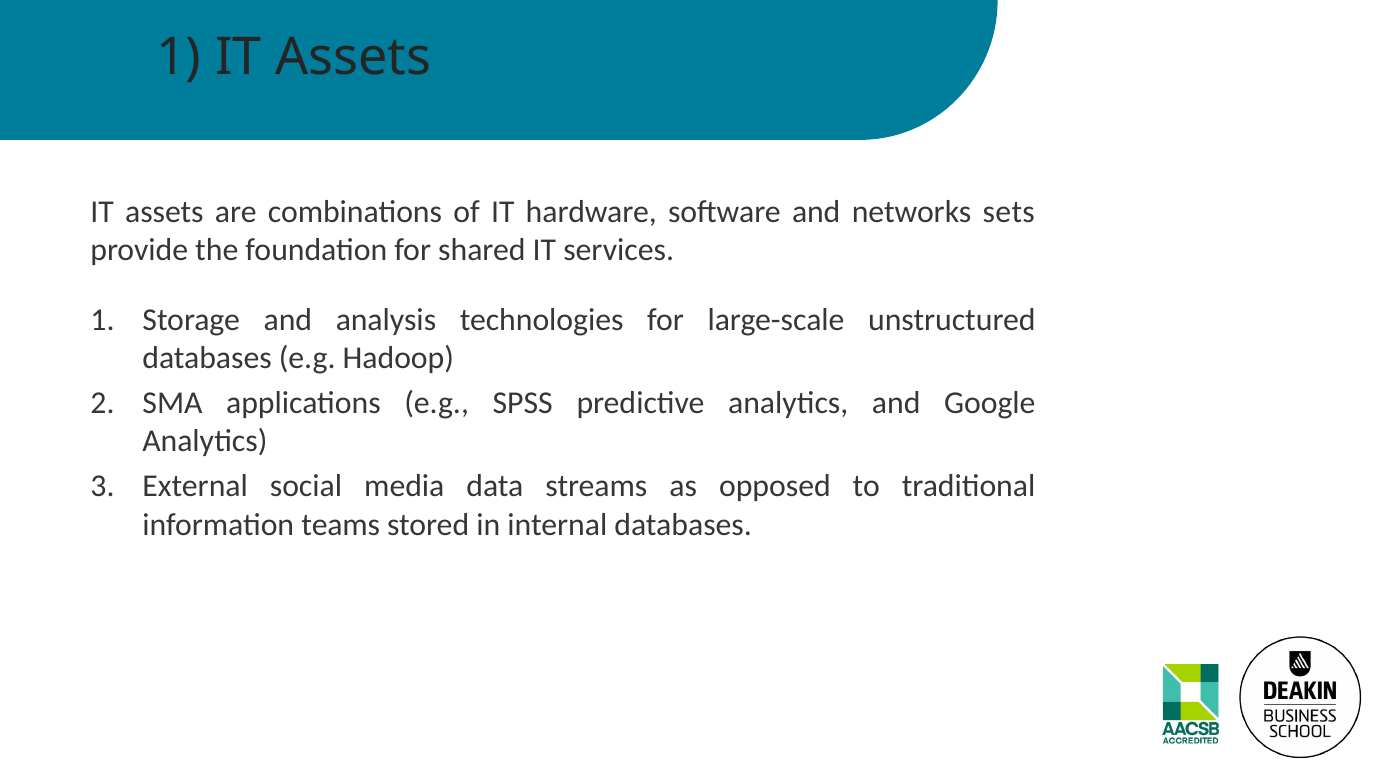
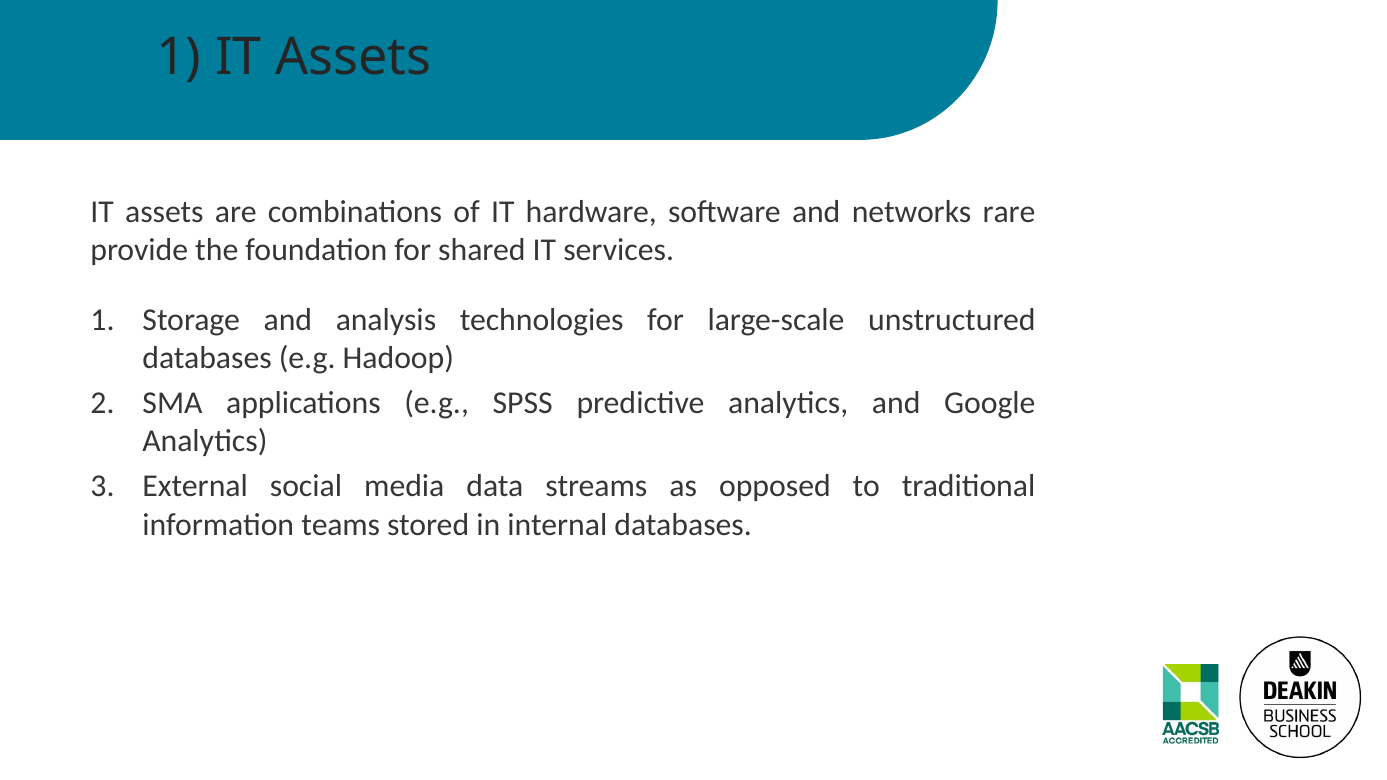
sets: sets -> rare (1009, 212)
